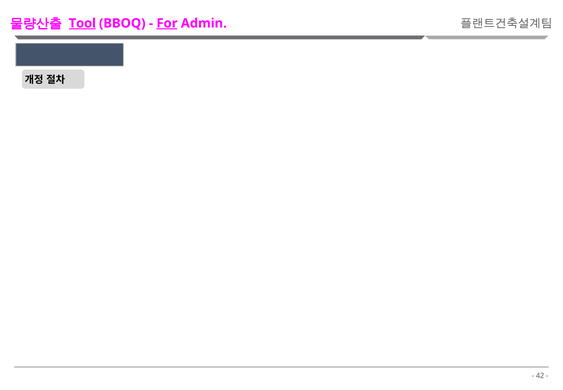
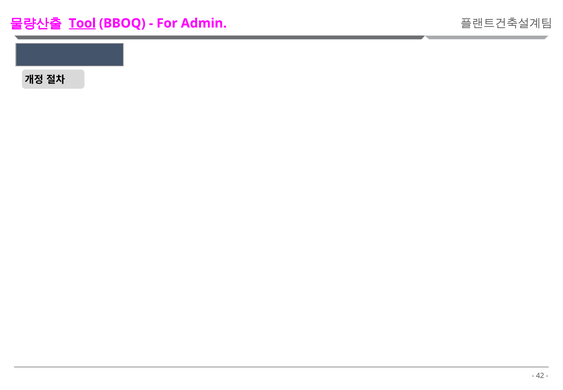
For underline: present -> none (167, 23)
